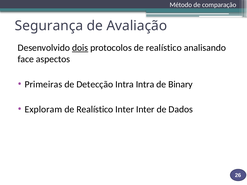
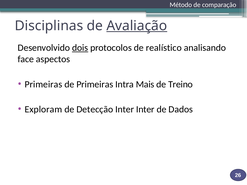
Segurança: Segurança -> Disciplinas (49, 26)
Avaliação underline: none -> present (137, 26)
de Detecção: Detecção -> Primeiras (95, 84)
Intra Intra: Intra -> Mais (145, 84)
Binary: Binary -> Treino (181, 84)
Realístico: Realístico -> Detecção (95, 110)
